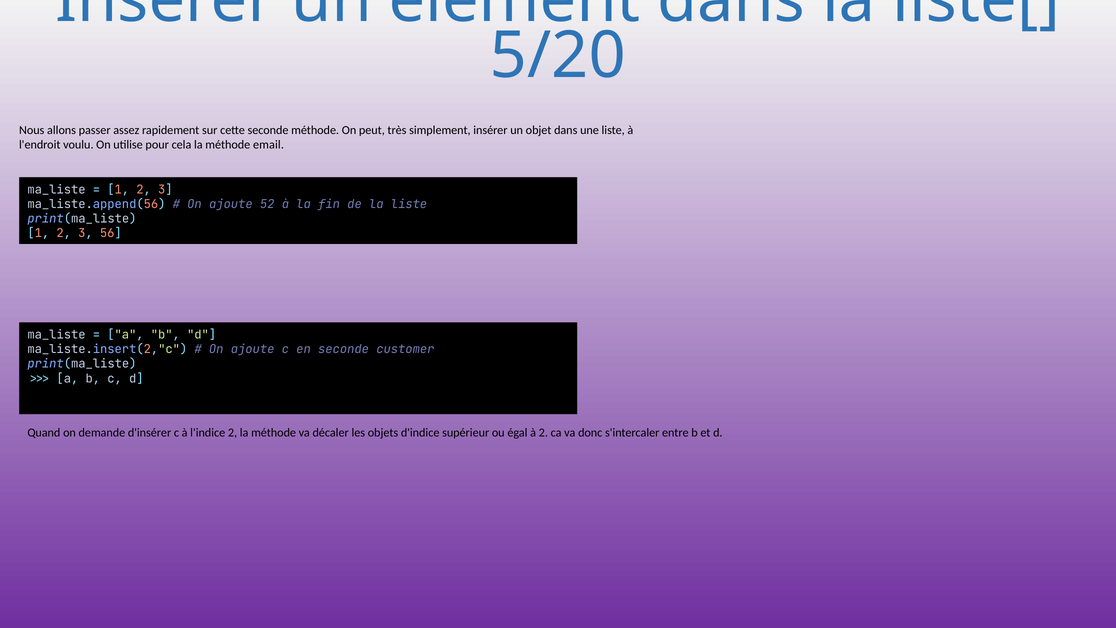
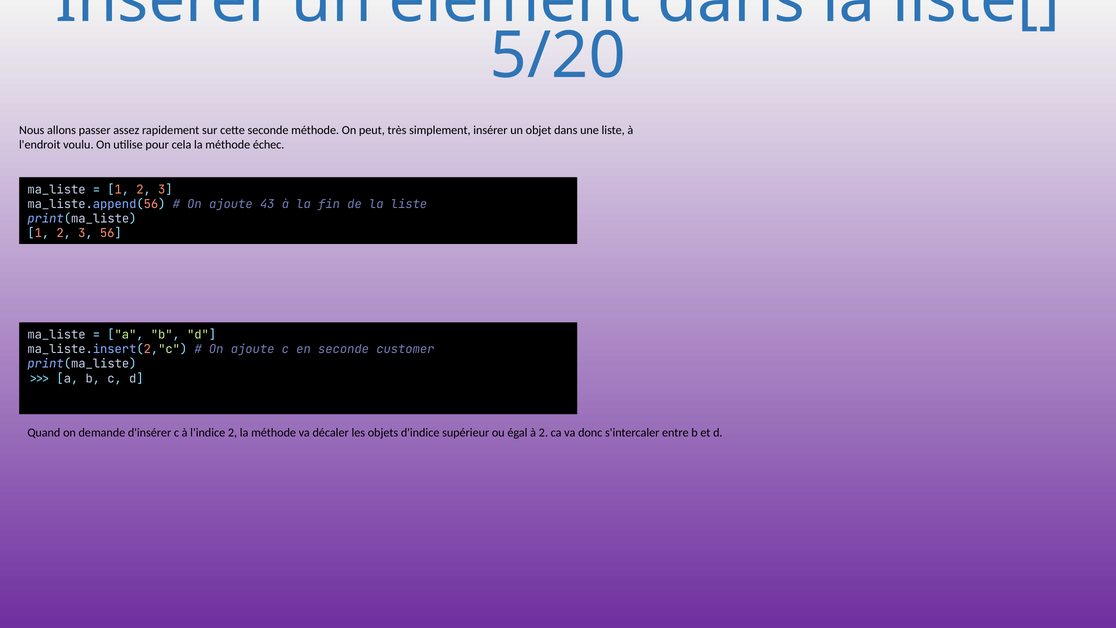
email: email -> échec (269, 145)
52: 52 -> 43 (267, 204)
